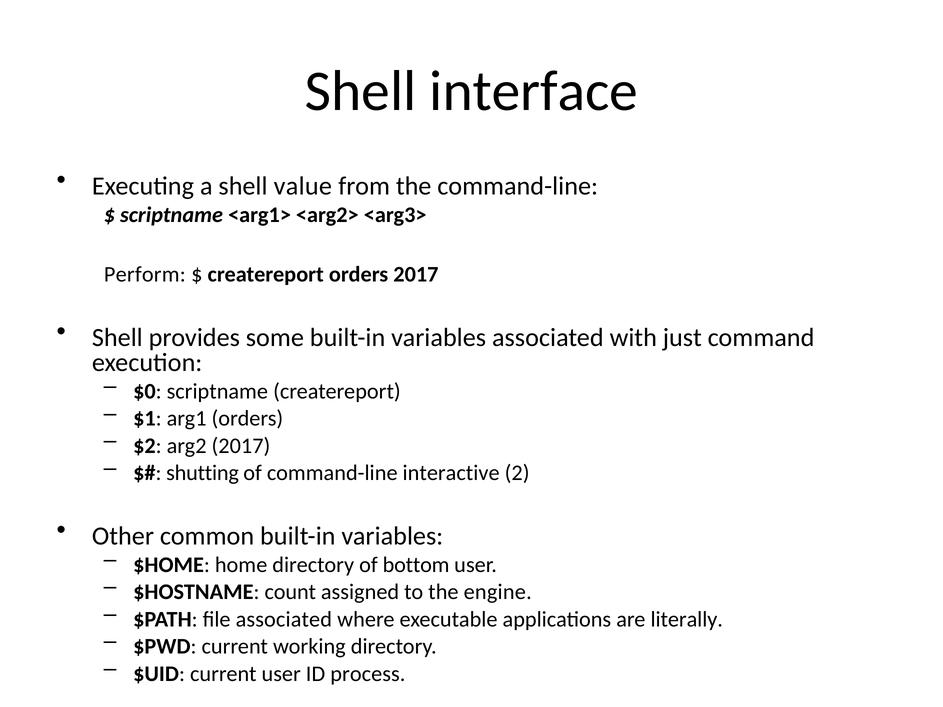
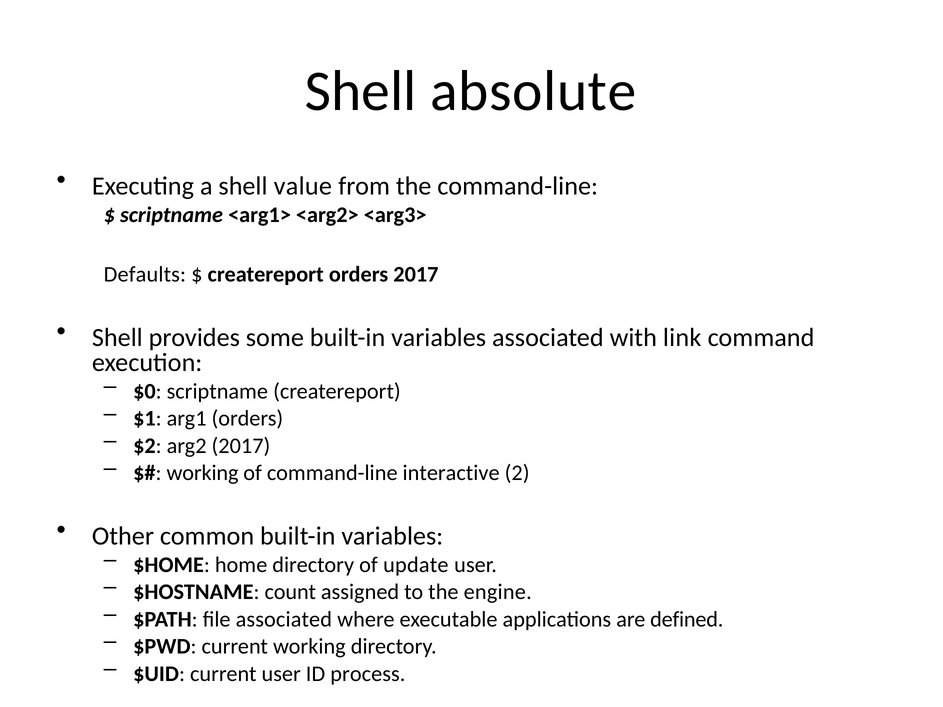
interface: interface -> absolute (533, 91)
Perform: Perform -> Defaults (145, 275)
just: just -> link (682, 338)
shutting: shutting -> working (203, 473)
bottom: bottom -> update (416, 565)
literally: literally -> defined (687, 619)
